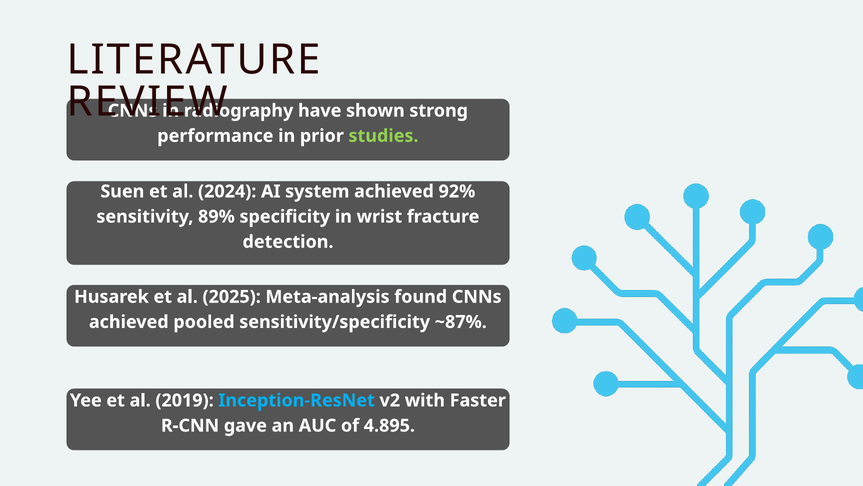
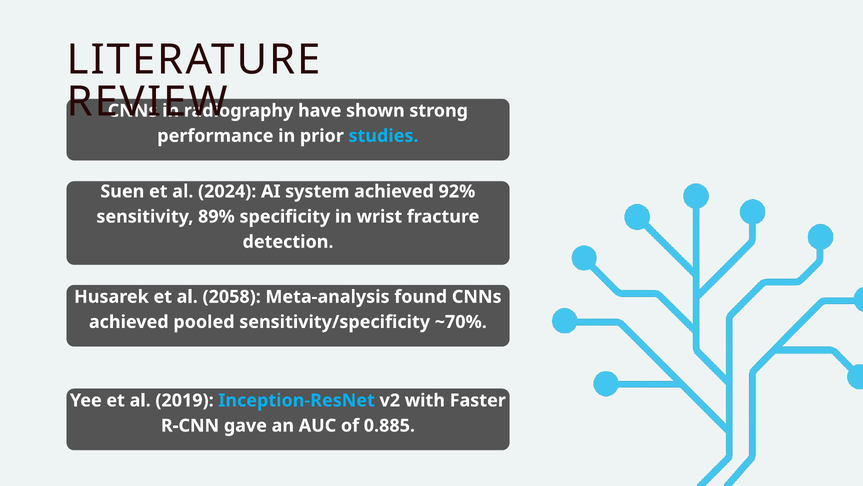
studies colour: light green -> light blue (383, 136)
2025: 2025 -> 2058 (232, 296)
~87%: ~87% -> ~70% (461, 322)
4.895: 4.895 -> 0.885 (389, 425)
